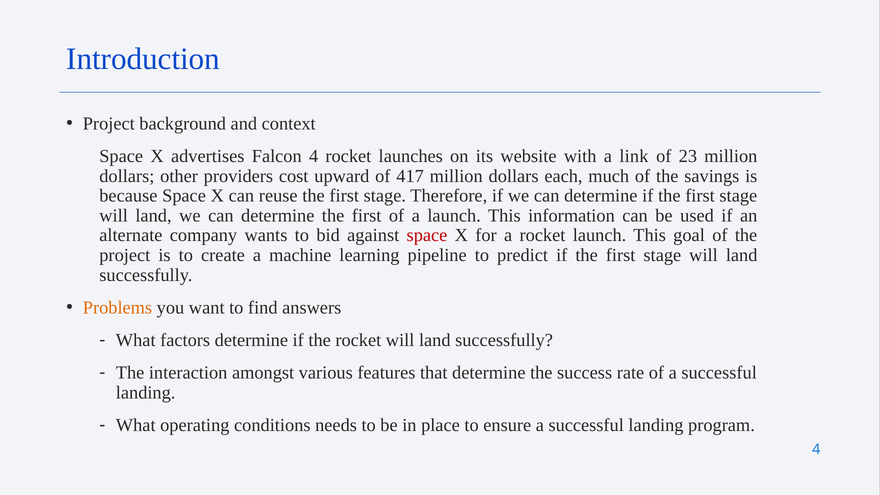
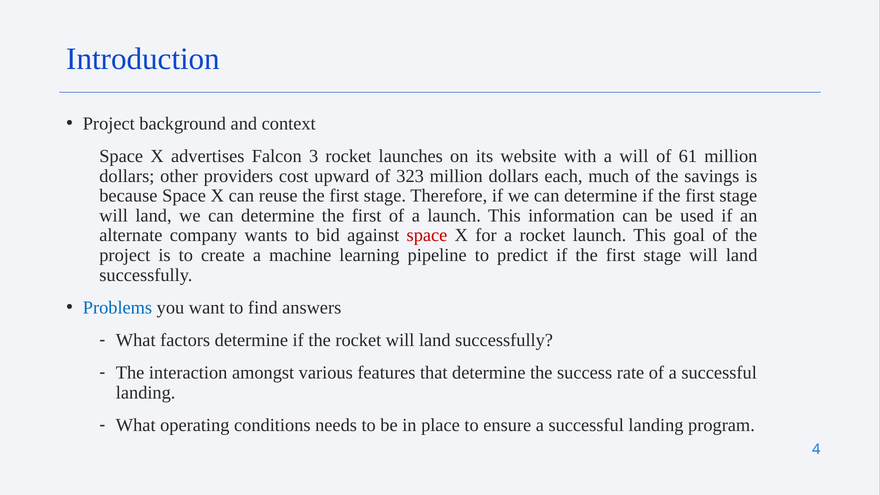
Falcon 4: 4 -> 3 (314, 156)
a link: link -> will (634, 156)
23: 23 -> 61 (688, 156)
417: 417 -> 323 (410, 176)
Problems colour: orange -> blue (117, 308)
